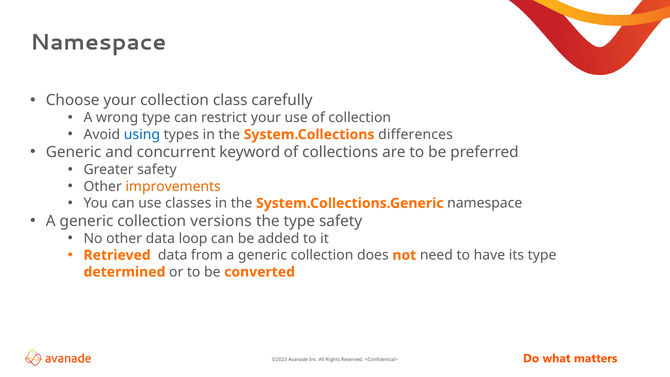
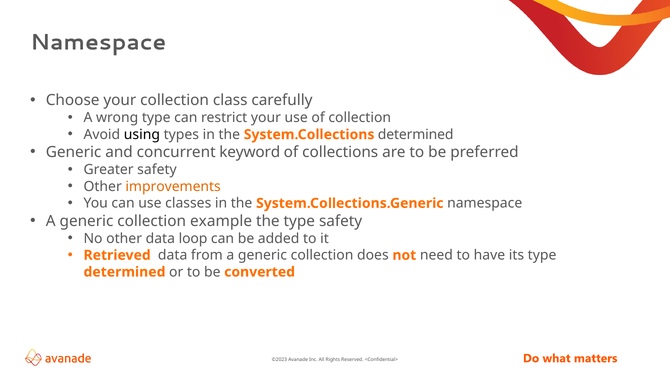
using colour: blue -> black (142, 135)
System.Collections differences: differences -> determined (416, 135)
versions: versions -> example (221, 221)
